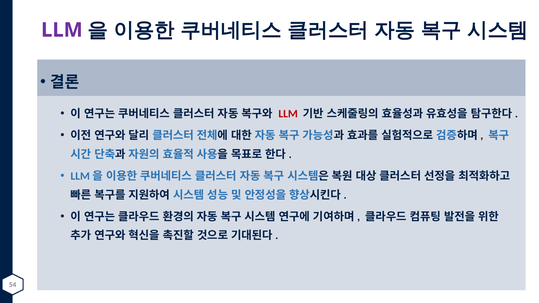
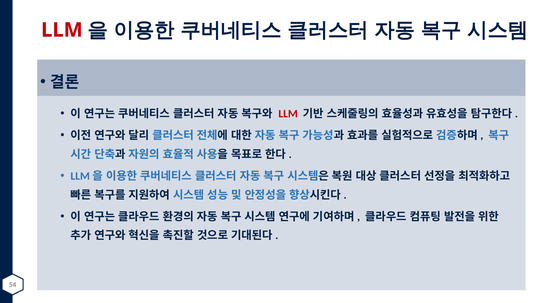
LLM colour: purple -> red (62, 30)
